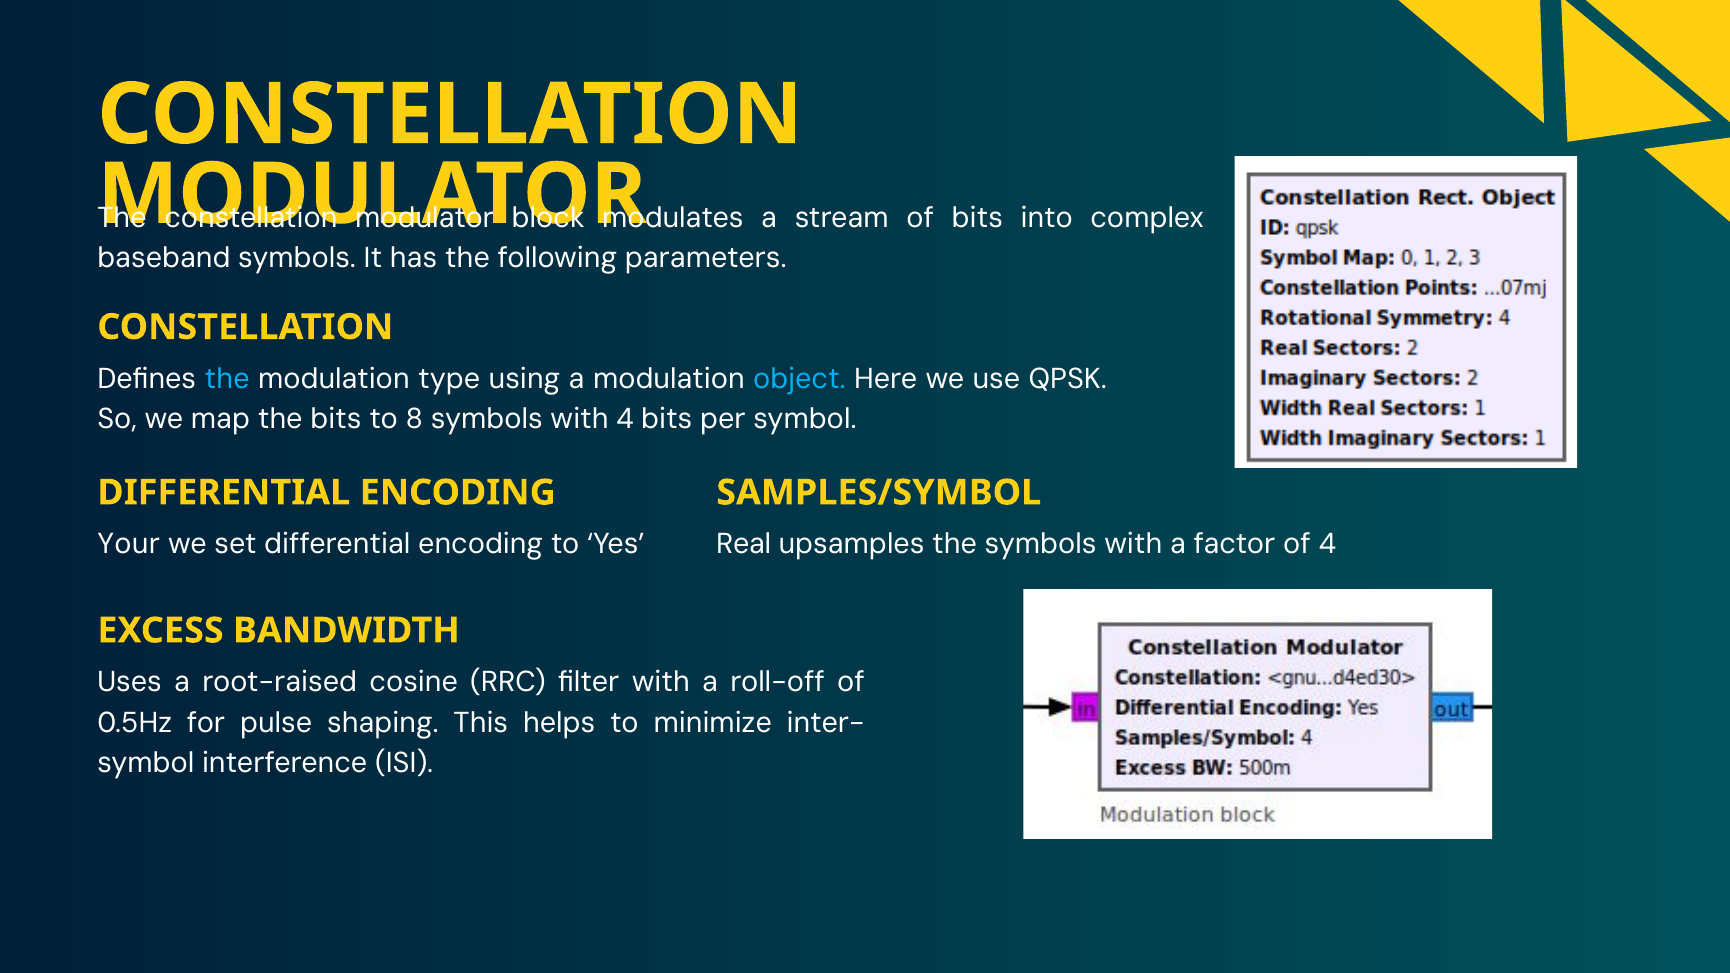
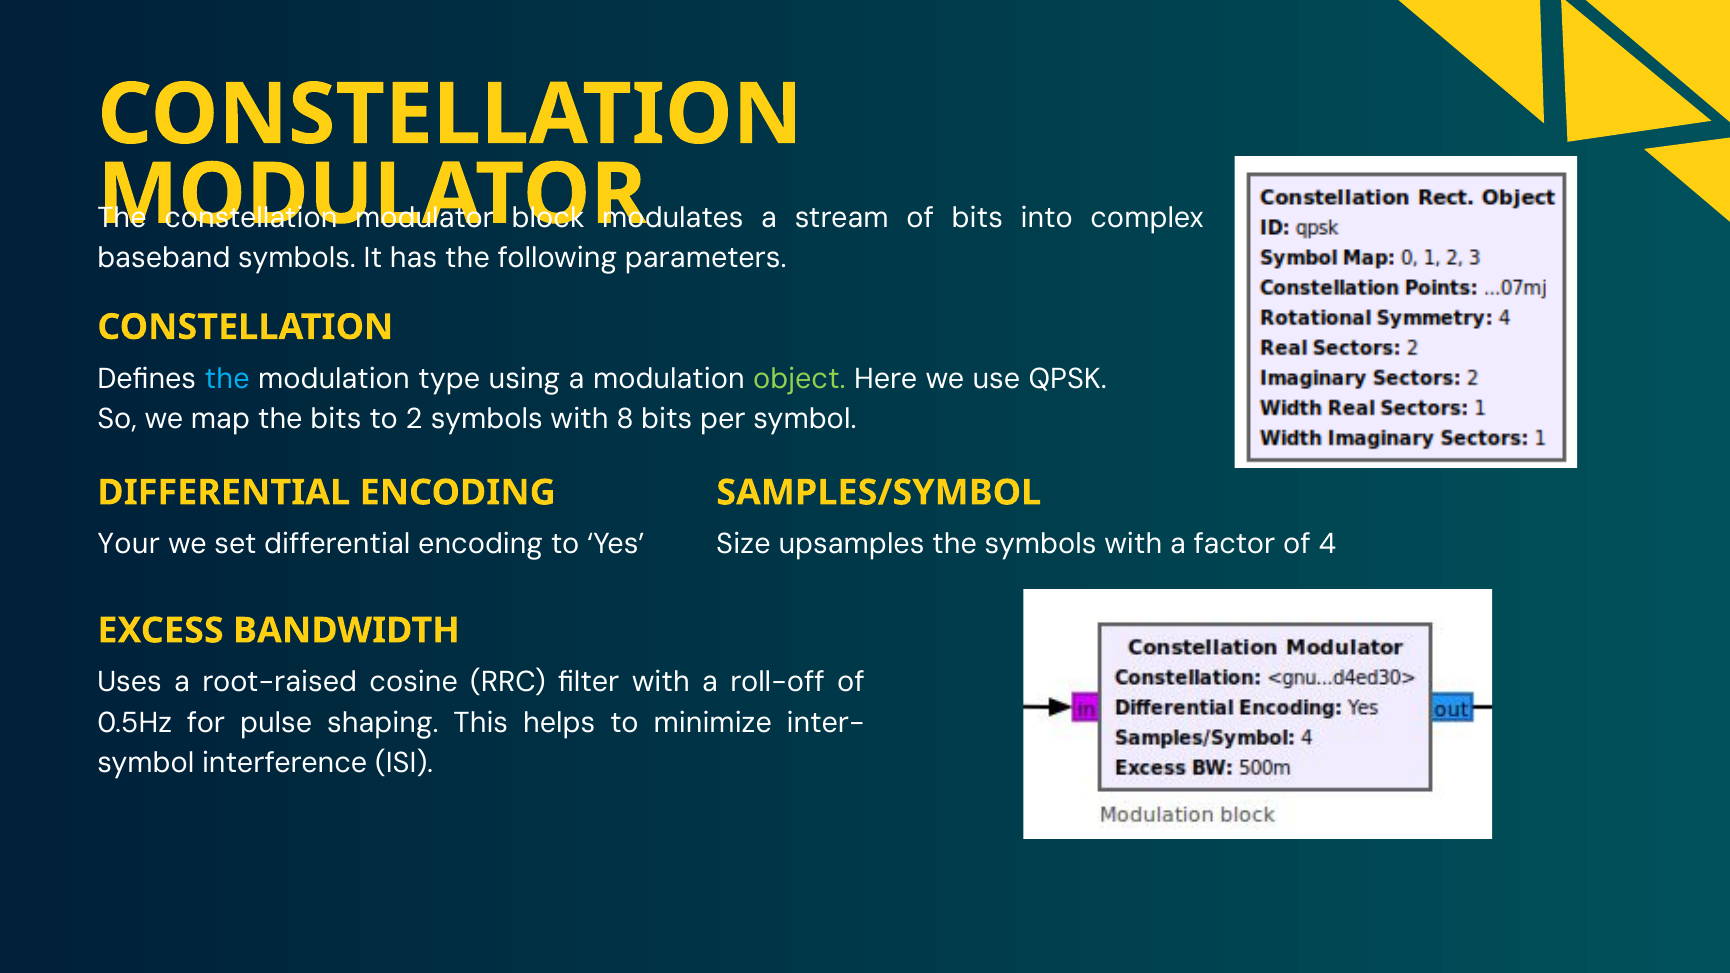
object colour: light blue -> light green (799, 379)
8: 8 -> 2 (414, 419)
with 4: 4 -> 8 (625, 419)
Real: Real -> Size (743, 544)
